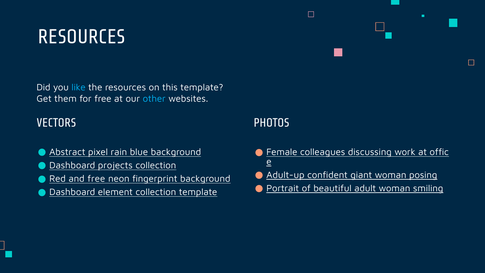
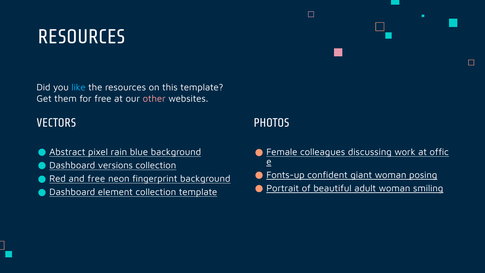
other colour: light blue -> pink (154, 99)
projects: projects -> versions (115, 165)
Adult-up: Adult-up -> Fonts-up (285, 175)
